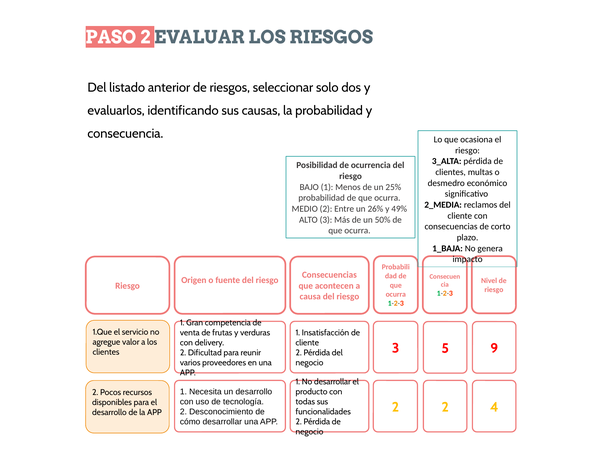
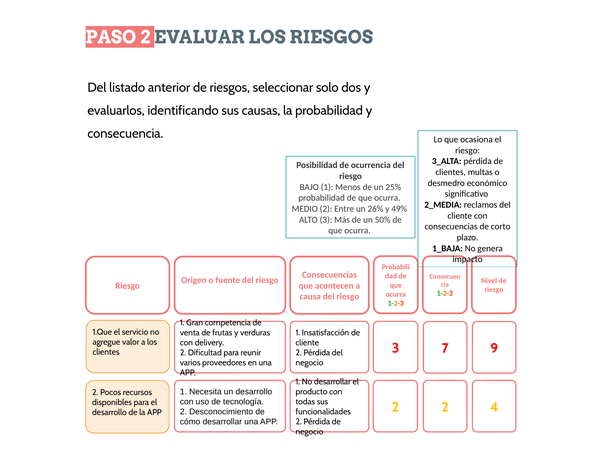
5: 5 -> 7 (445, 348)
